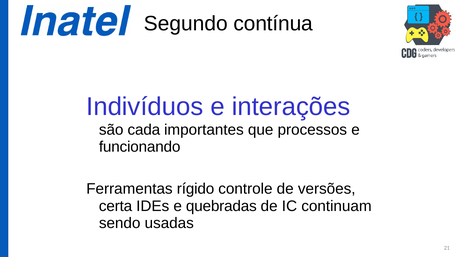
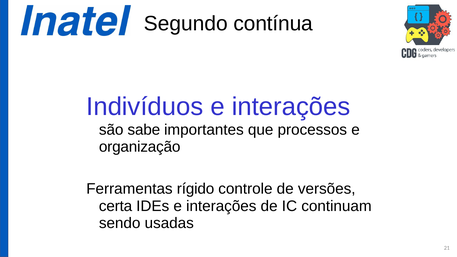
cada: cada -> sabe (144, 130)
funcionando: funcionando -> organização (140, 147)
IDEs e quebradas: quebradas -> interações (221, 206)
